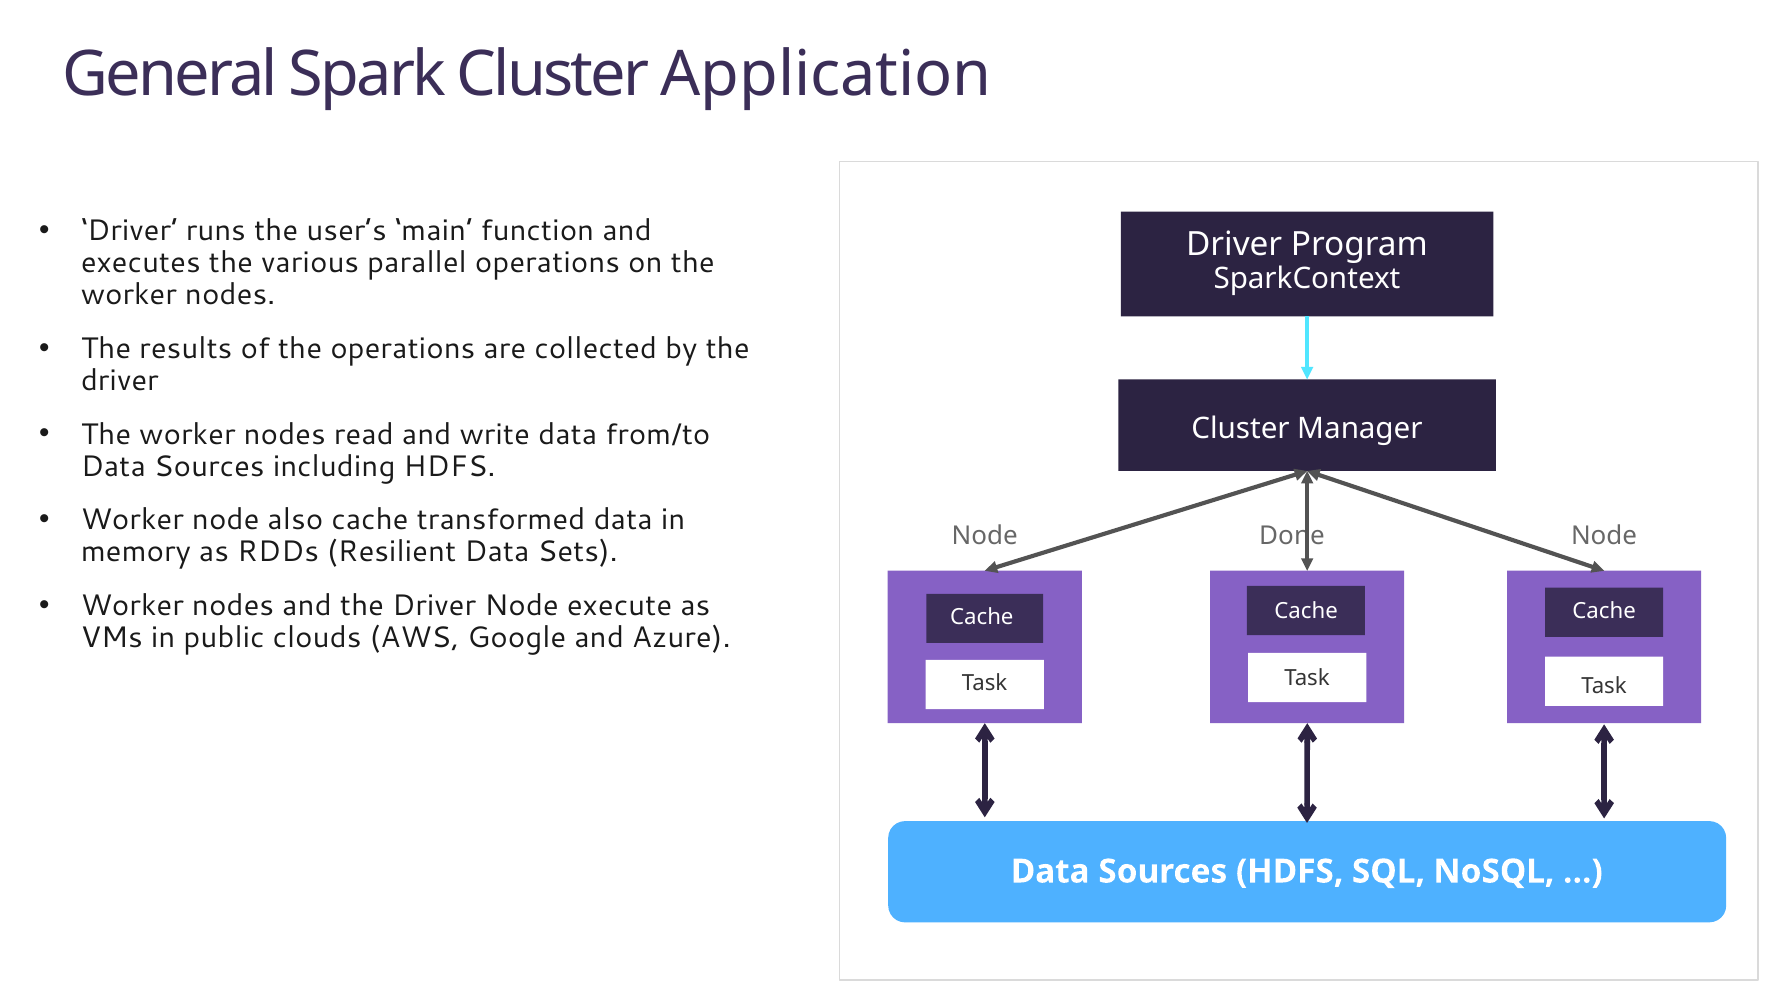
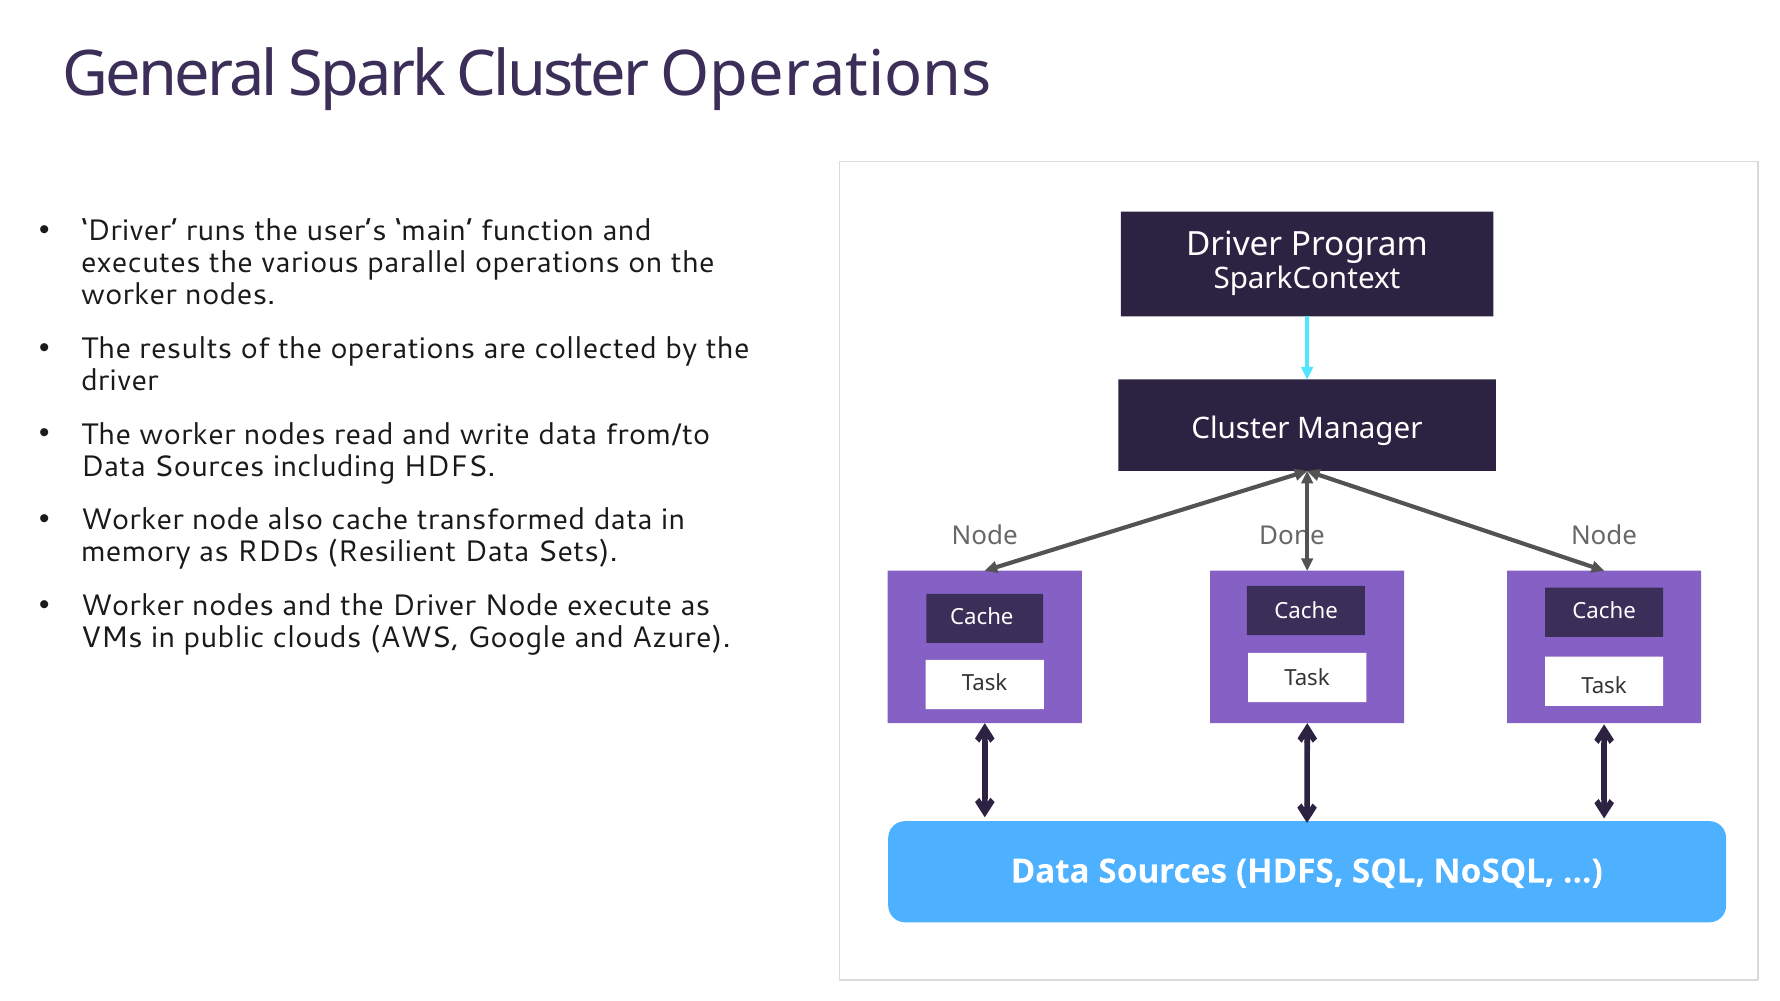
Cluster Application: Application -> Operations (826, 74)
